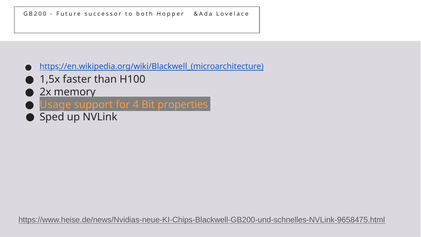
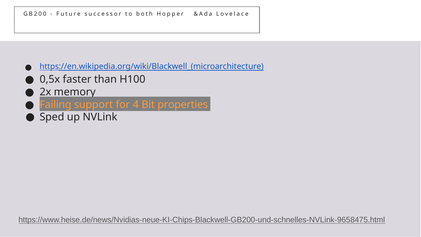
1,5x: 1,5x -> 0,5x (50, 79)
Usage: Usage -> Failing (55, 104)
